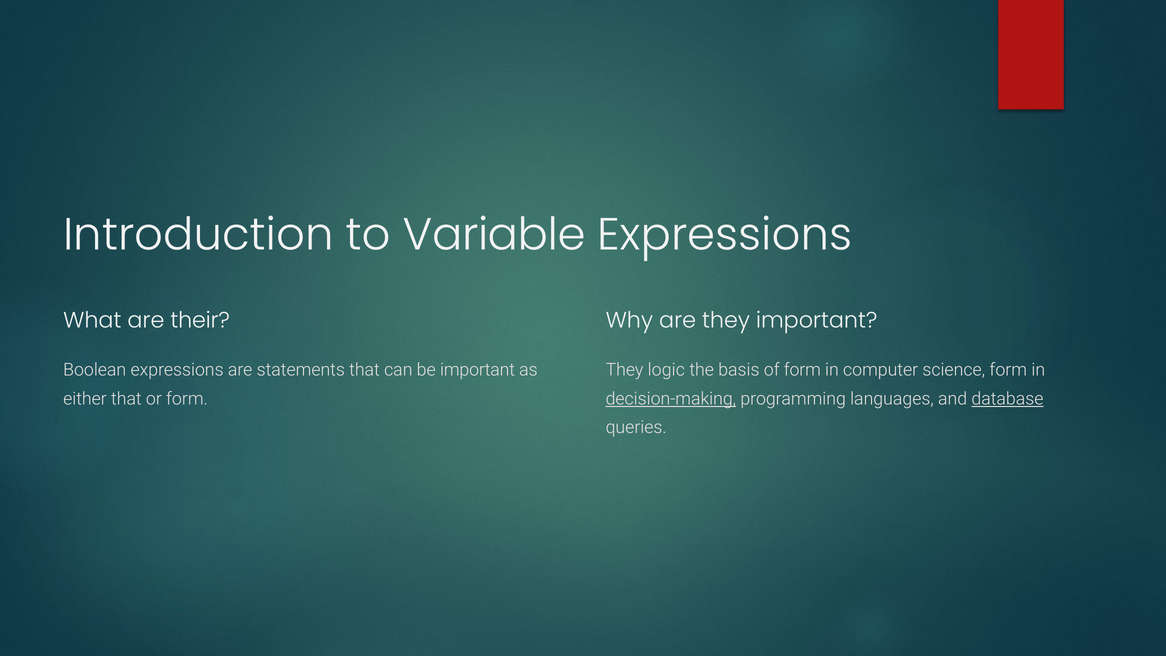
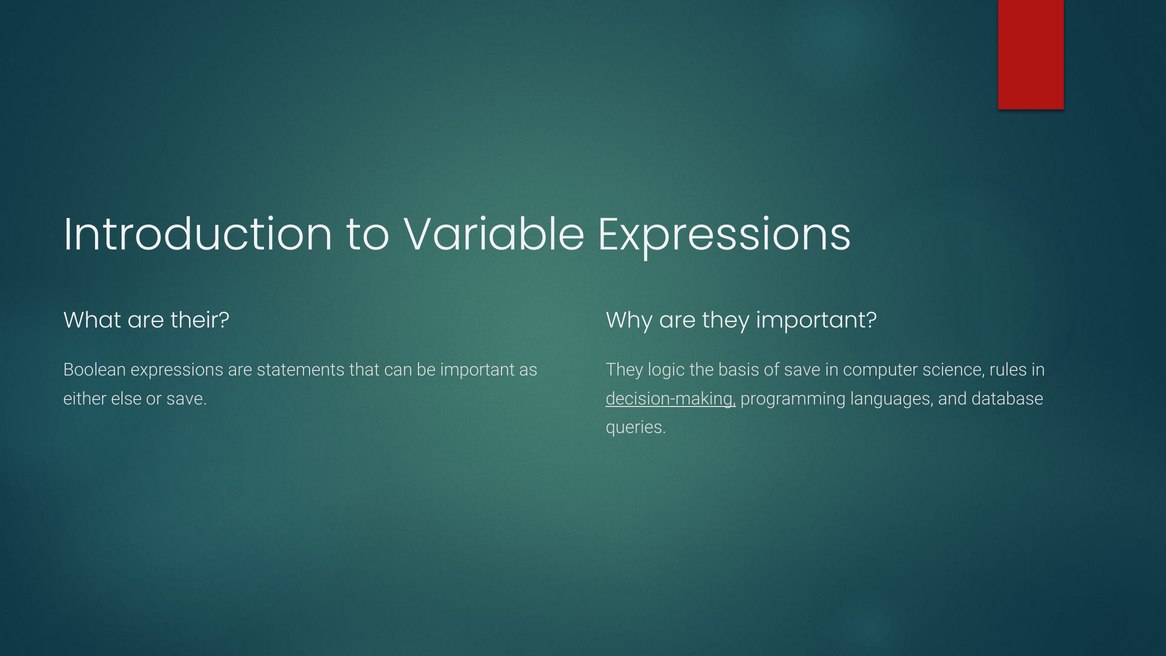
of form: form -> save (802, 370)
science form: form -> rules (1008, 370)
either that: that -> else (126, 399)
or form: form -> save (187, 399)
database underline: present -> none (1007, 399)
